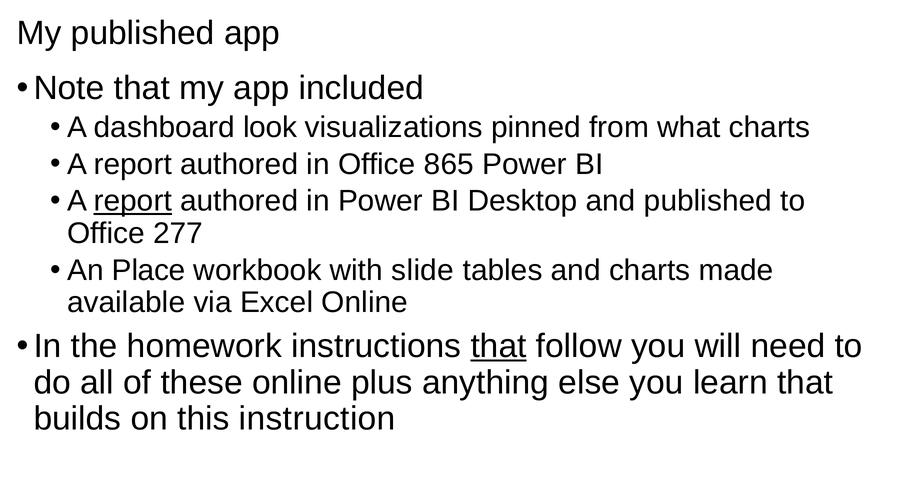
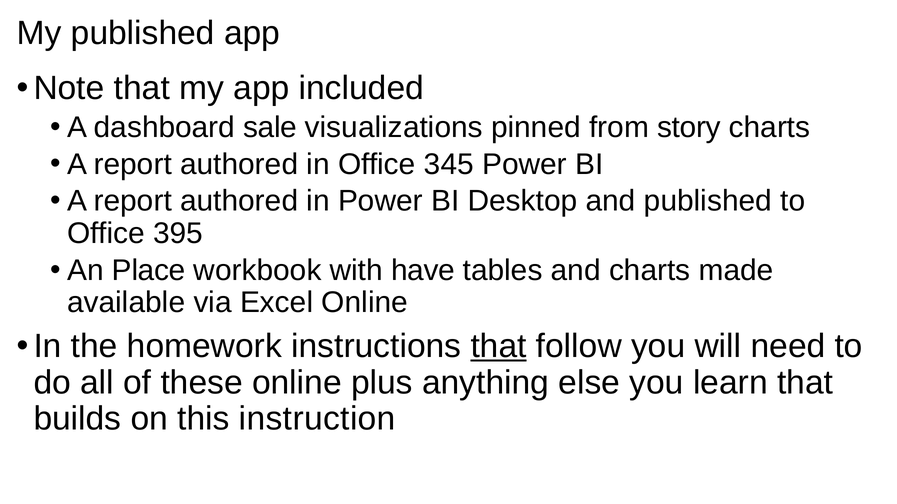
look: look -> sale (270, 127)
what: what -> story (689, 127)
865: 865 -> 345 (449, 164)
report underline: present -> none (133, 201)
277: 277 -> 395 (178, 234)
slide: slide -> have (423, 271)
